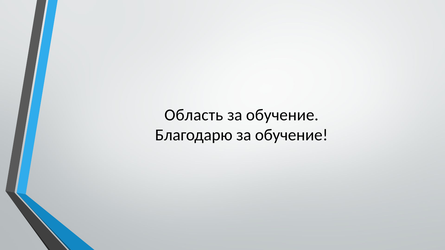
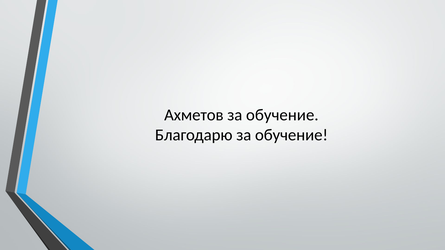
Область: Область -> Ахметов (194, 115)
